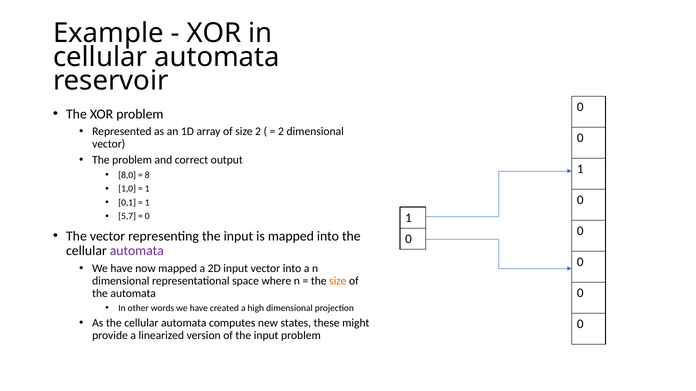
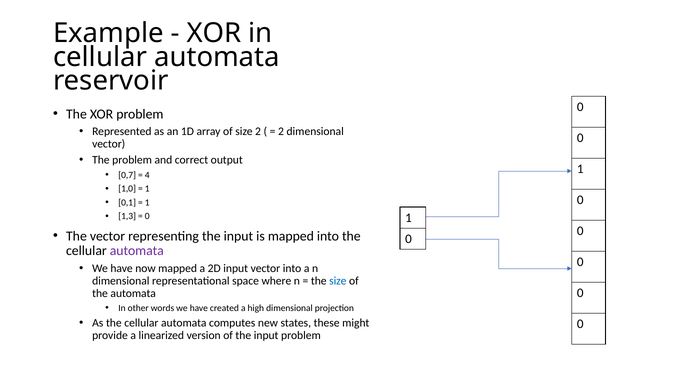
8,0: 8,0 -> 0,7 (127, 175)
8: 8 -> 4 (147, 175)
5,7: 5,7 -> 1,3 (127, 217)
size colour: orange -> blue (338, 281)
